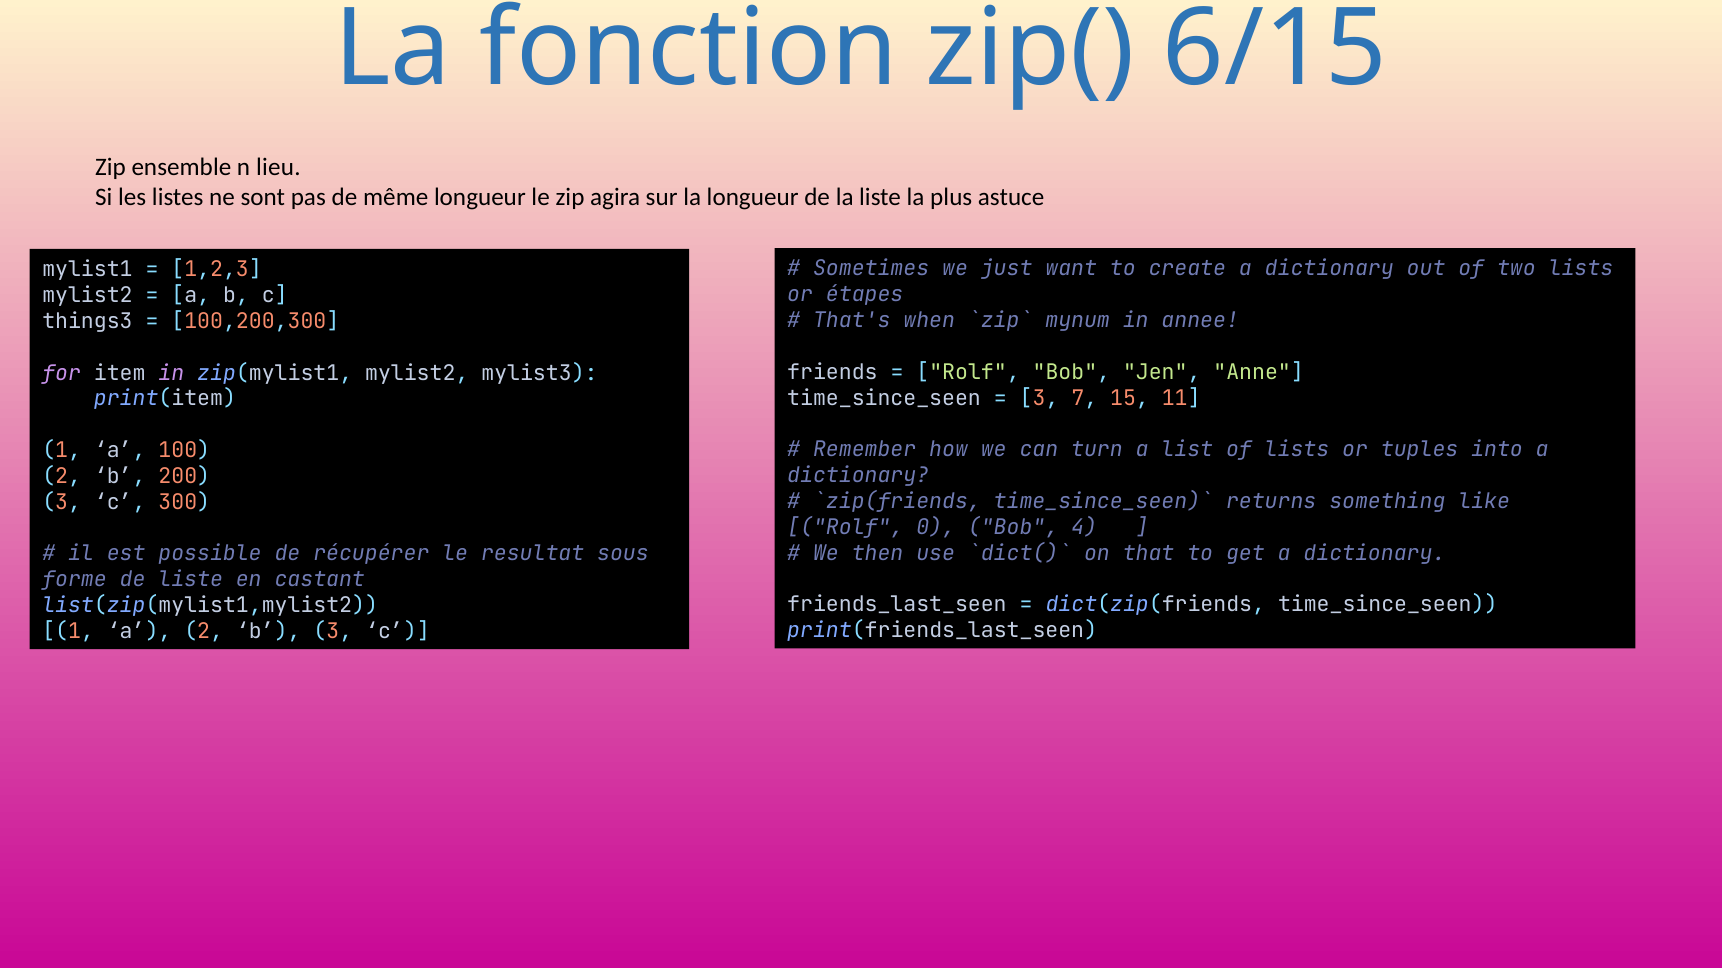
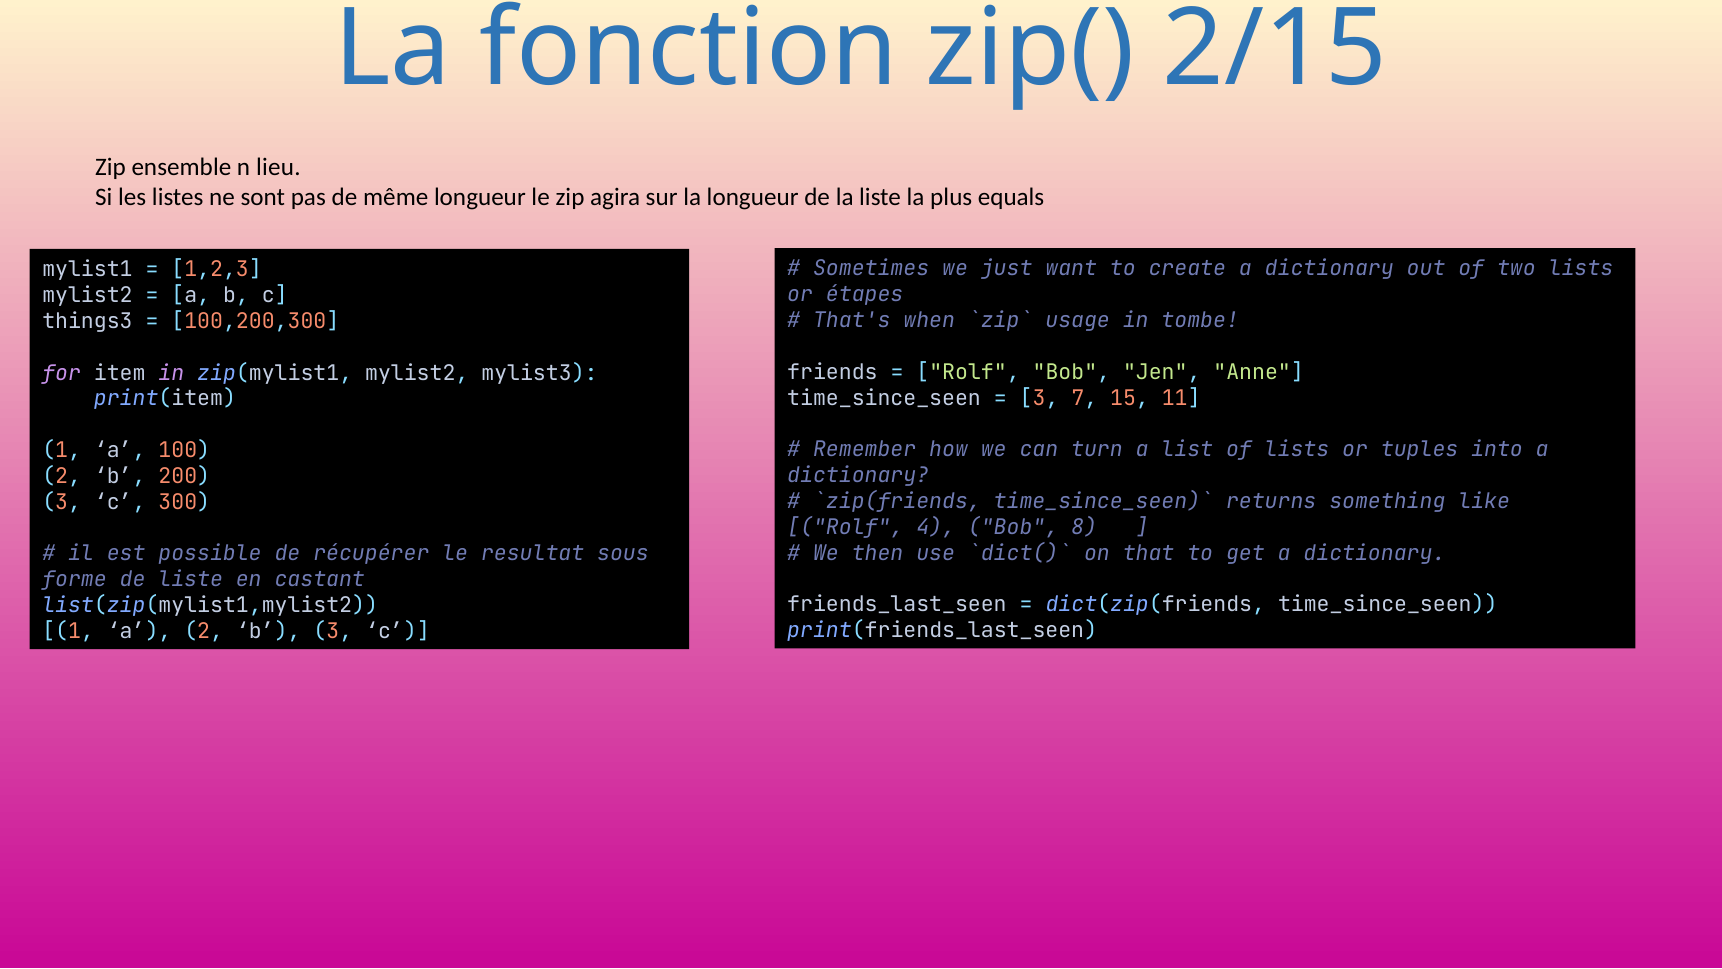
6/15: 6/15 -> 2/15 (1275, 49)
astuce: astuce -> equals (1011, 197)
mynum: mynum -> usage (1078, 320)
annee: annee -> tombe (1200, 320)
0: 0 -> 4 (936, 527)
4: 4 -> 8 (1110, 527)
